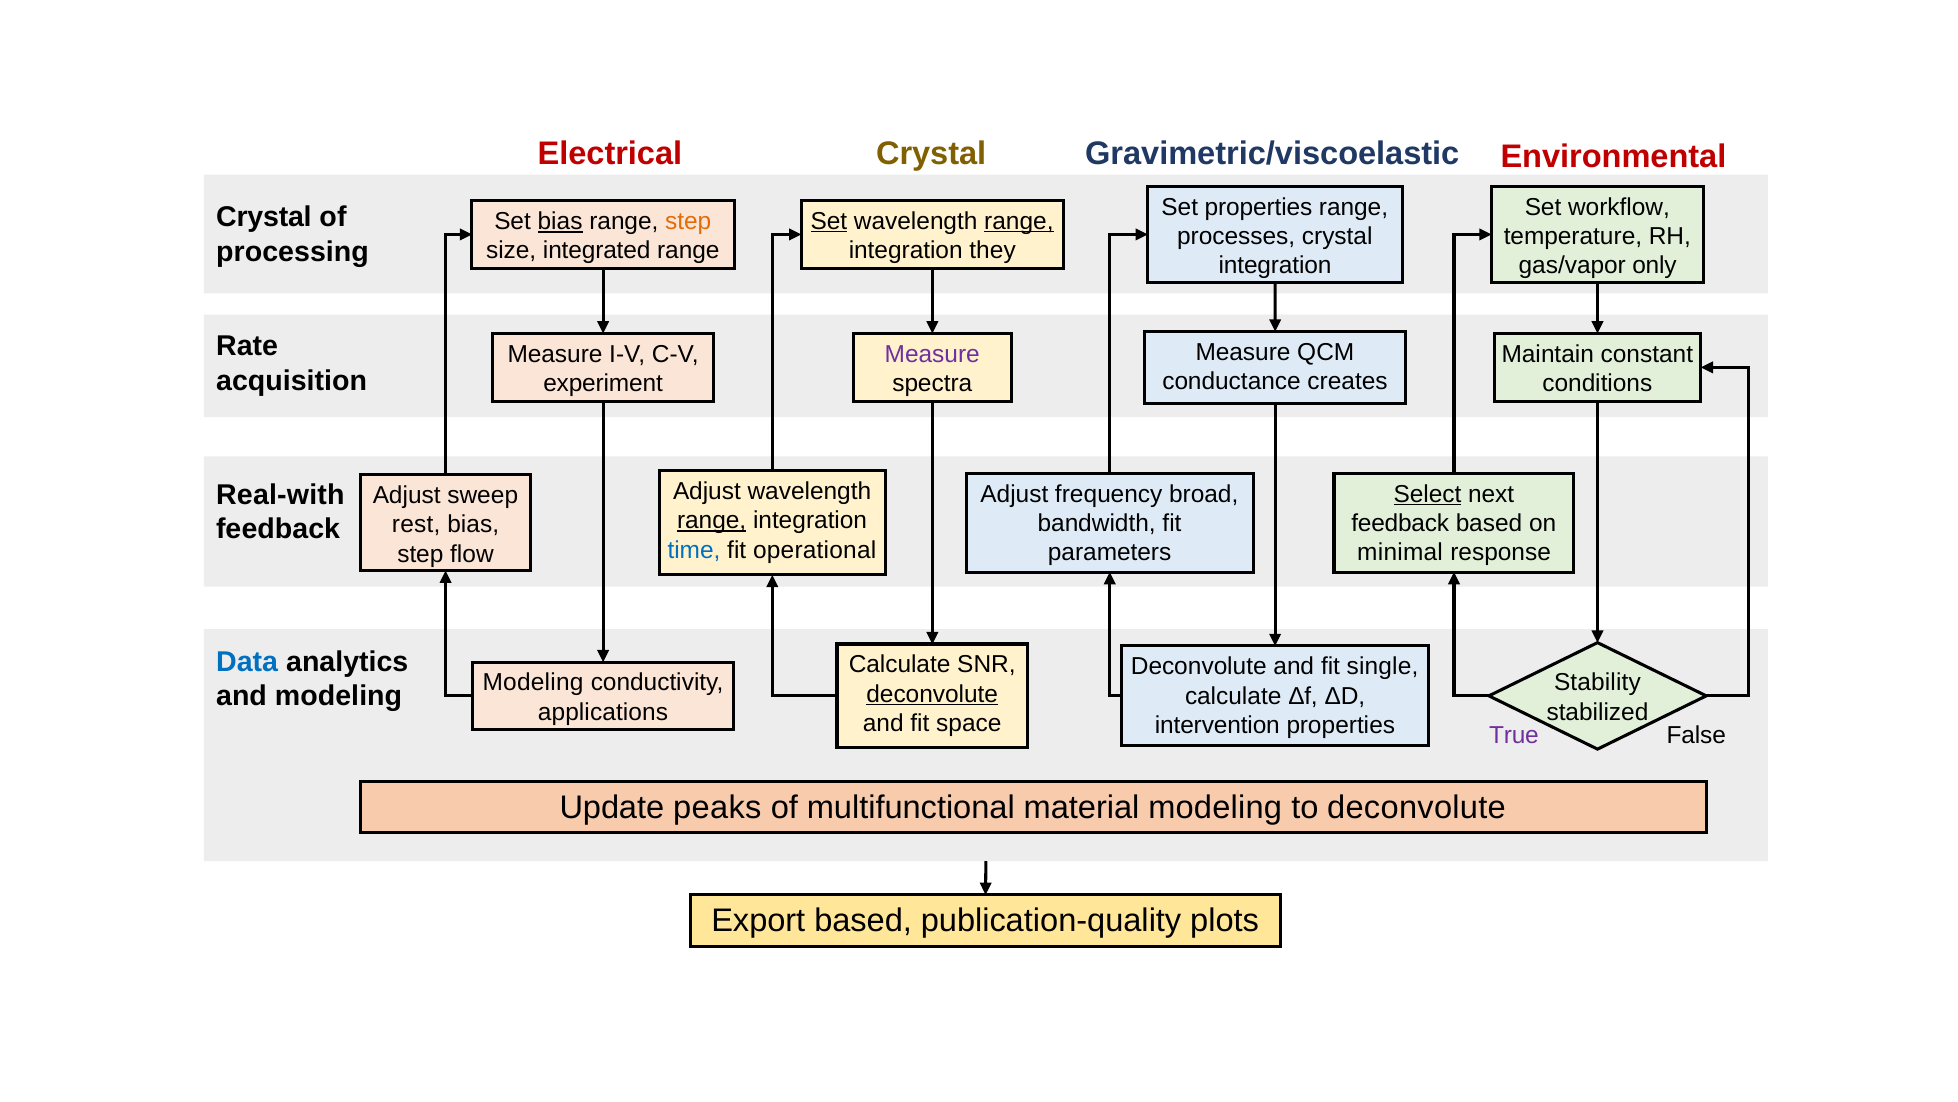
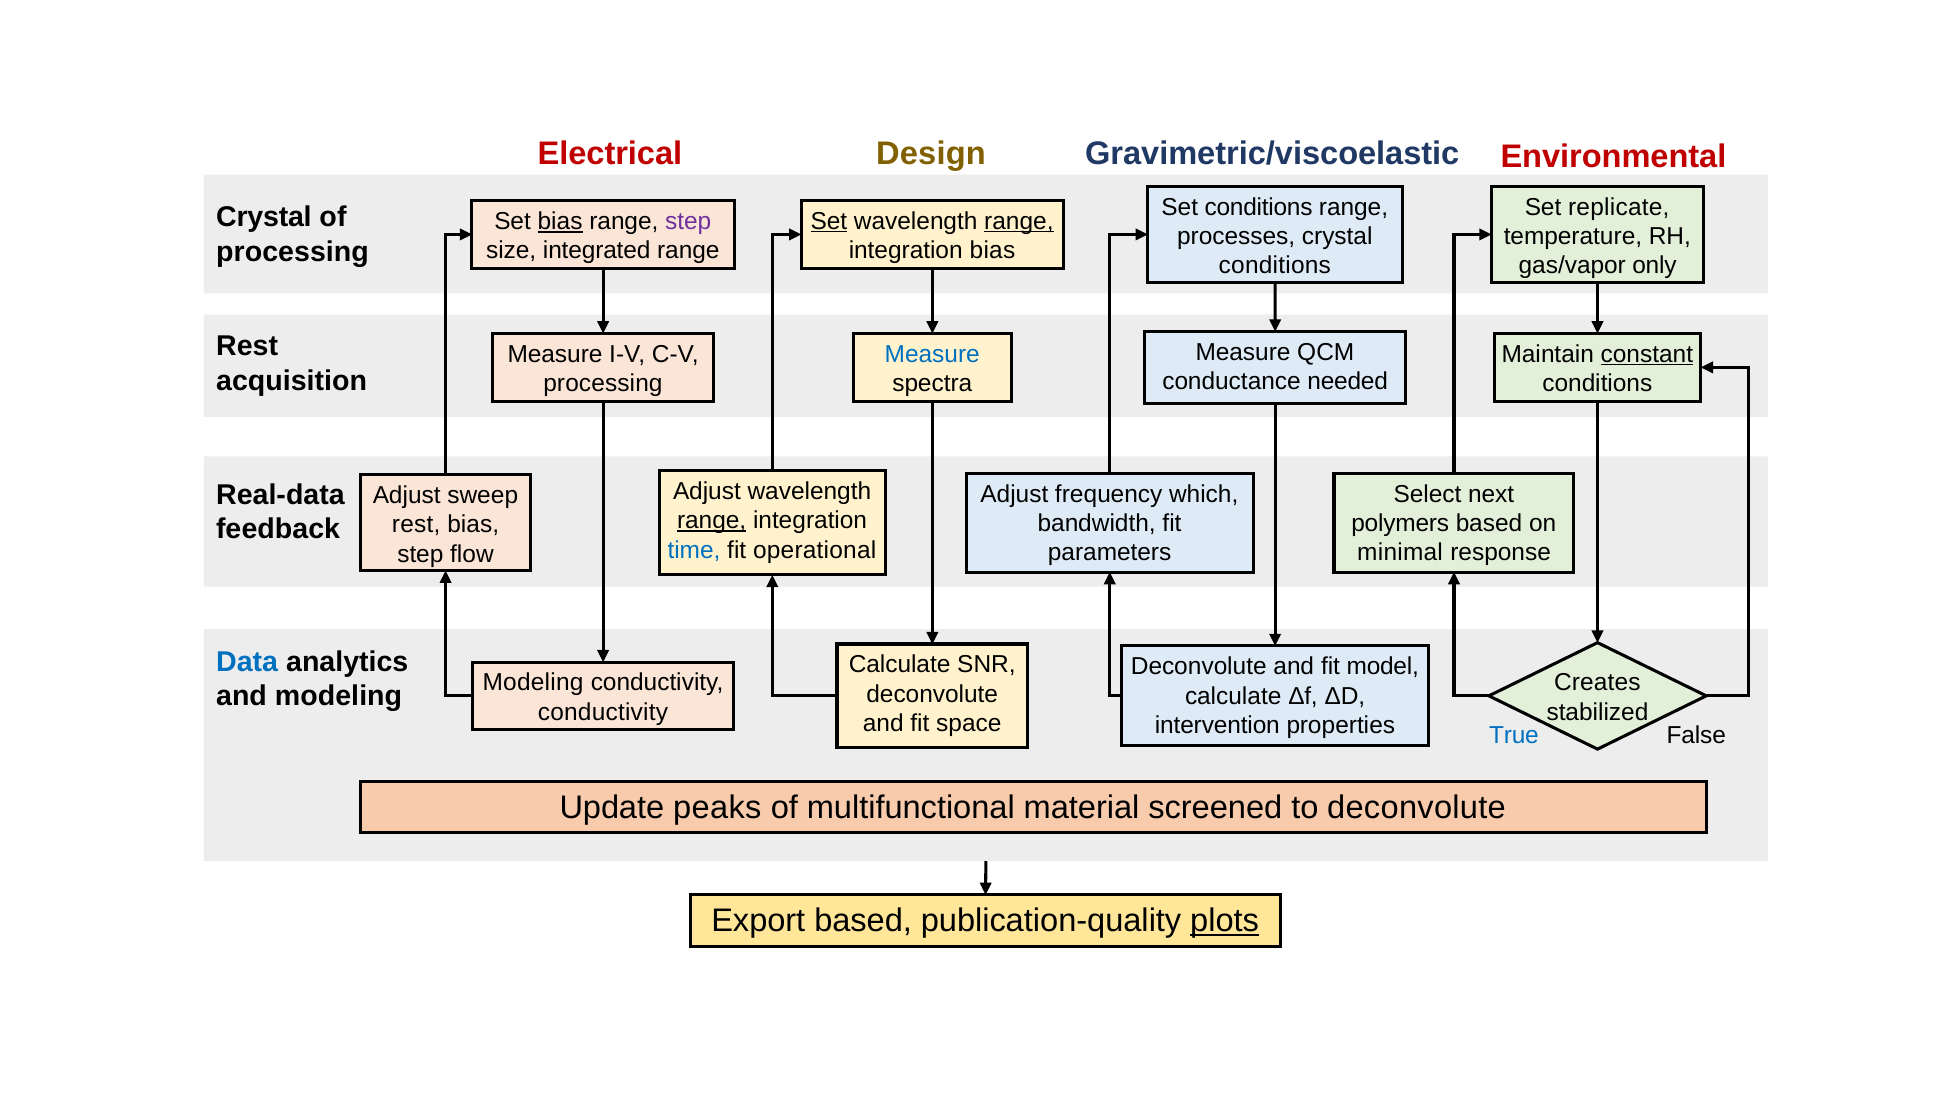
Crystal: Crystal -> Design (931, 154)
Set properties: properties -> conditions (1259, 207)
workflow: workflow -> replicate (1619, 207)
step colour: orange -> purple (688, 221)
integration they: they -> bias (992, 250)
integration: integration -> conditions (1275, 266)
Rate: Rate -> Rest (247, 346)
Measure colour: purple -> blue (932, 354)
constant underline: none -> present (1647, 354)
creates: creates -> needed (1348, 381)
experiment: experiment -> processing (603, 383)
Real-with: Real-with -> Real-data (280, 495)
broad: broad -> which (1204, 494)
Select underline: present -> none (1427, 494)
feedback: feedback -> polymers (1400, 523)
single: single -> model (1383, 666)
Stability: Stability -> Creates (1597, 682)
deconvolute underline: present -> none (932, 694)
applications: applications -> conductivity (603, 712)
True colour: purple -> blue (1514, 735)
material modeling: modeling -> screened (1215, 807)
plots underline: none -> present (1225, 920)
